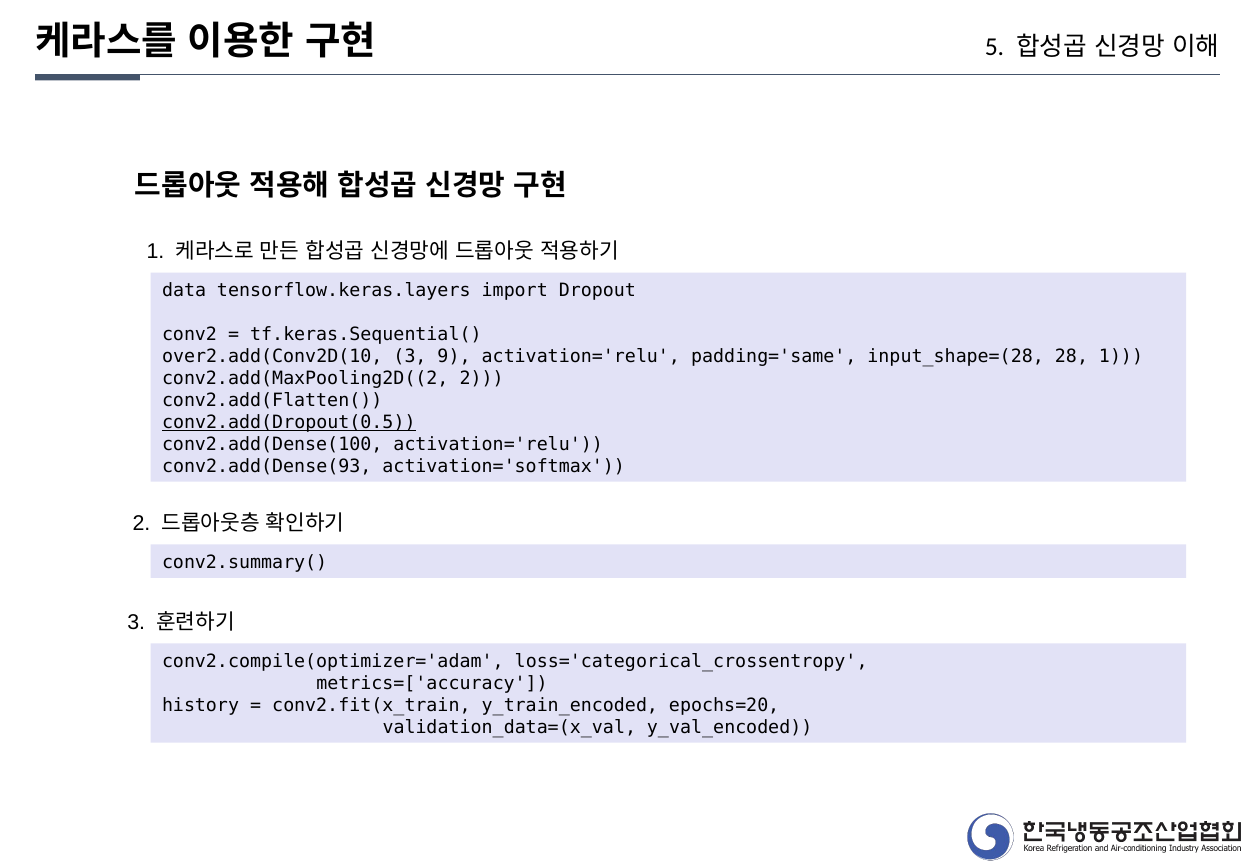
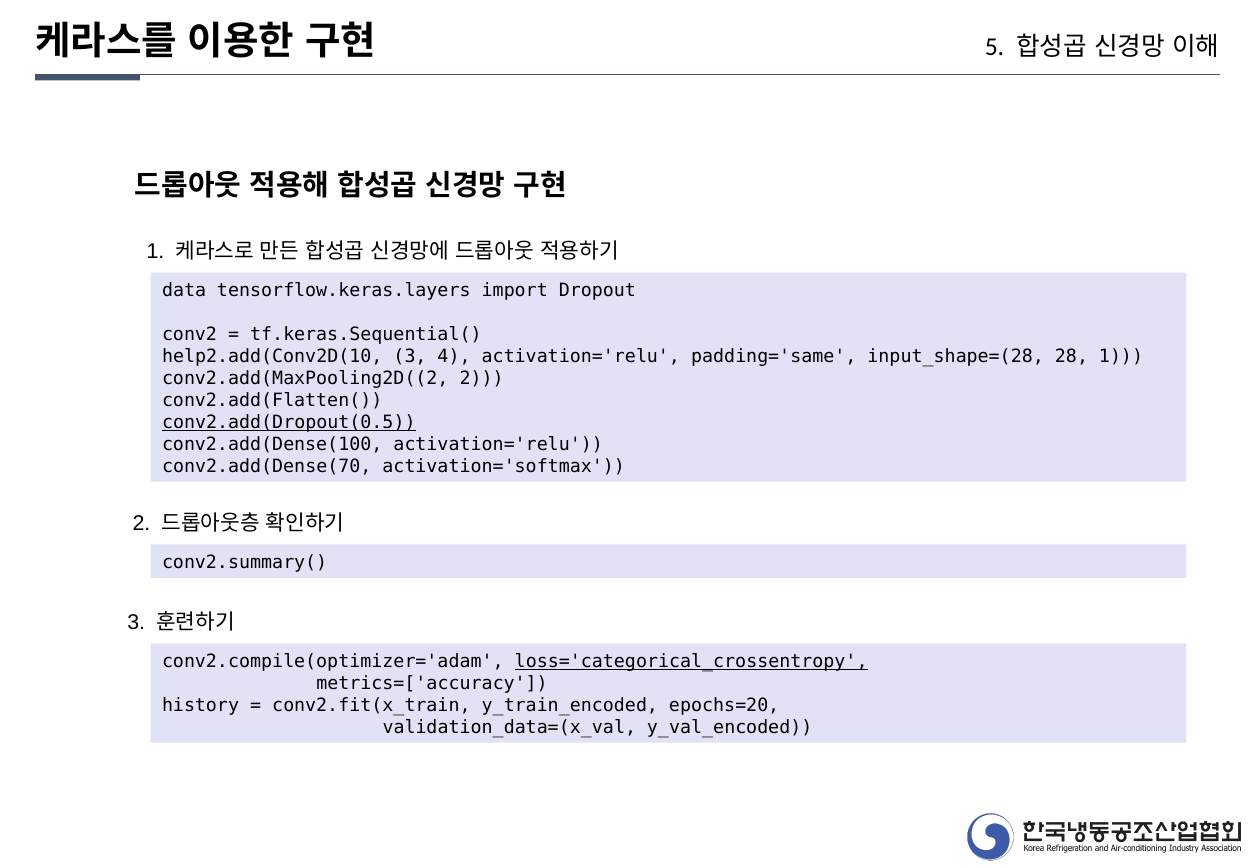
over2.add(Conv2D(10: over2.add(Conv2D(10 -> help2.add(Conv2D(10 (272, 357)
9: 9 -> 4 (454, 357)
conv2.add(Dense(93: conv2.add(Dense(93 -> conv2.add(Dense(70 (267, 466)
loss='categorical_crossentropy underline: none -> present (691, 661)
